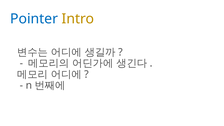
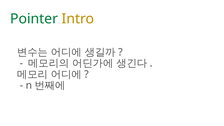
Pointer colour: blue -> green (34, 19)
